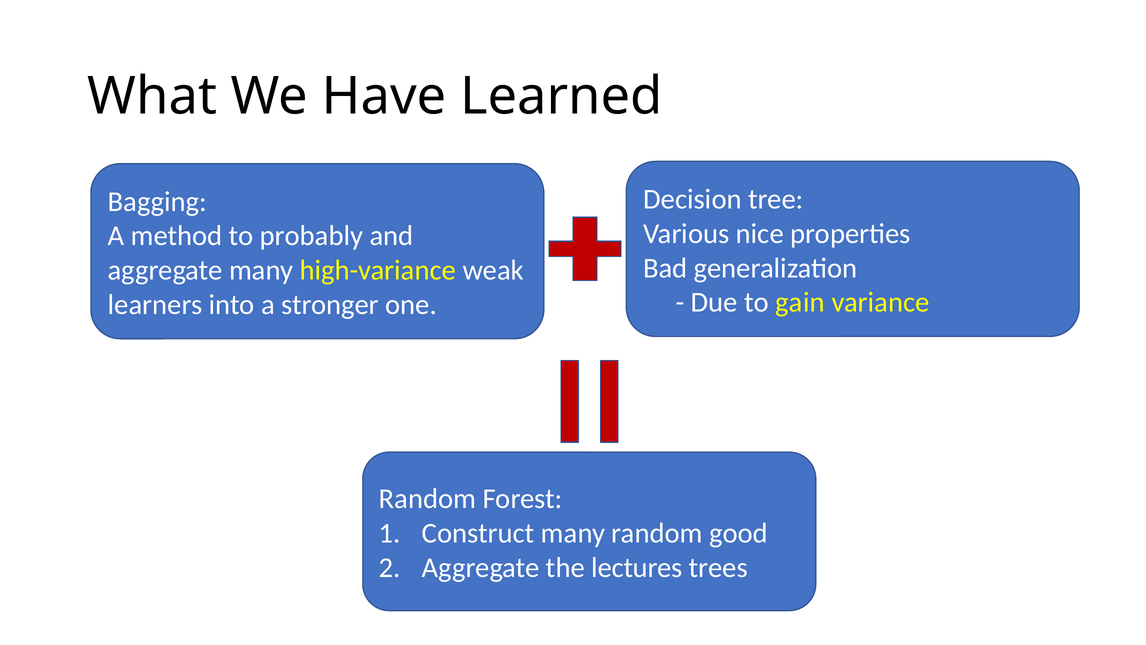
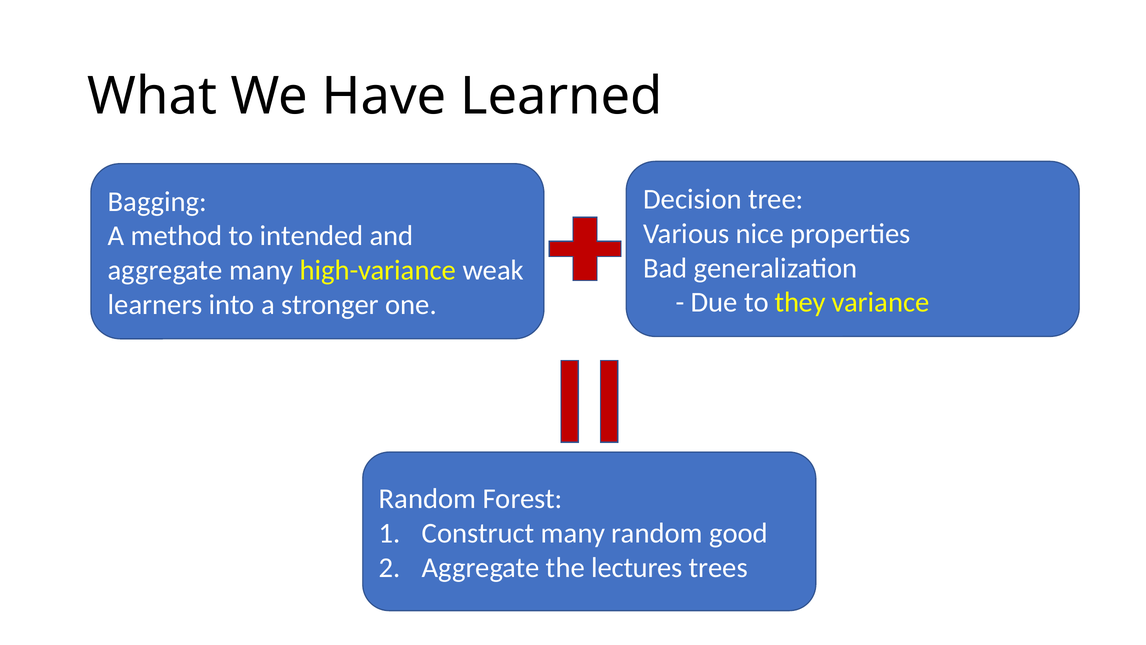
probably: probably -> intended (312, 236)
gain: gain -> they (800, 302)
